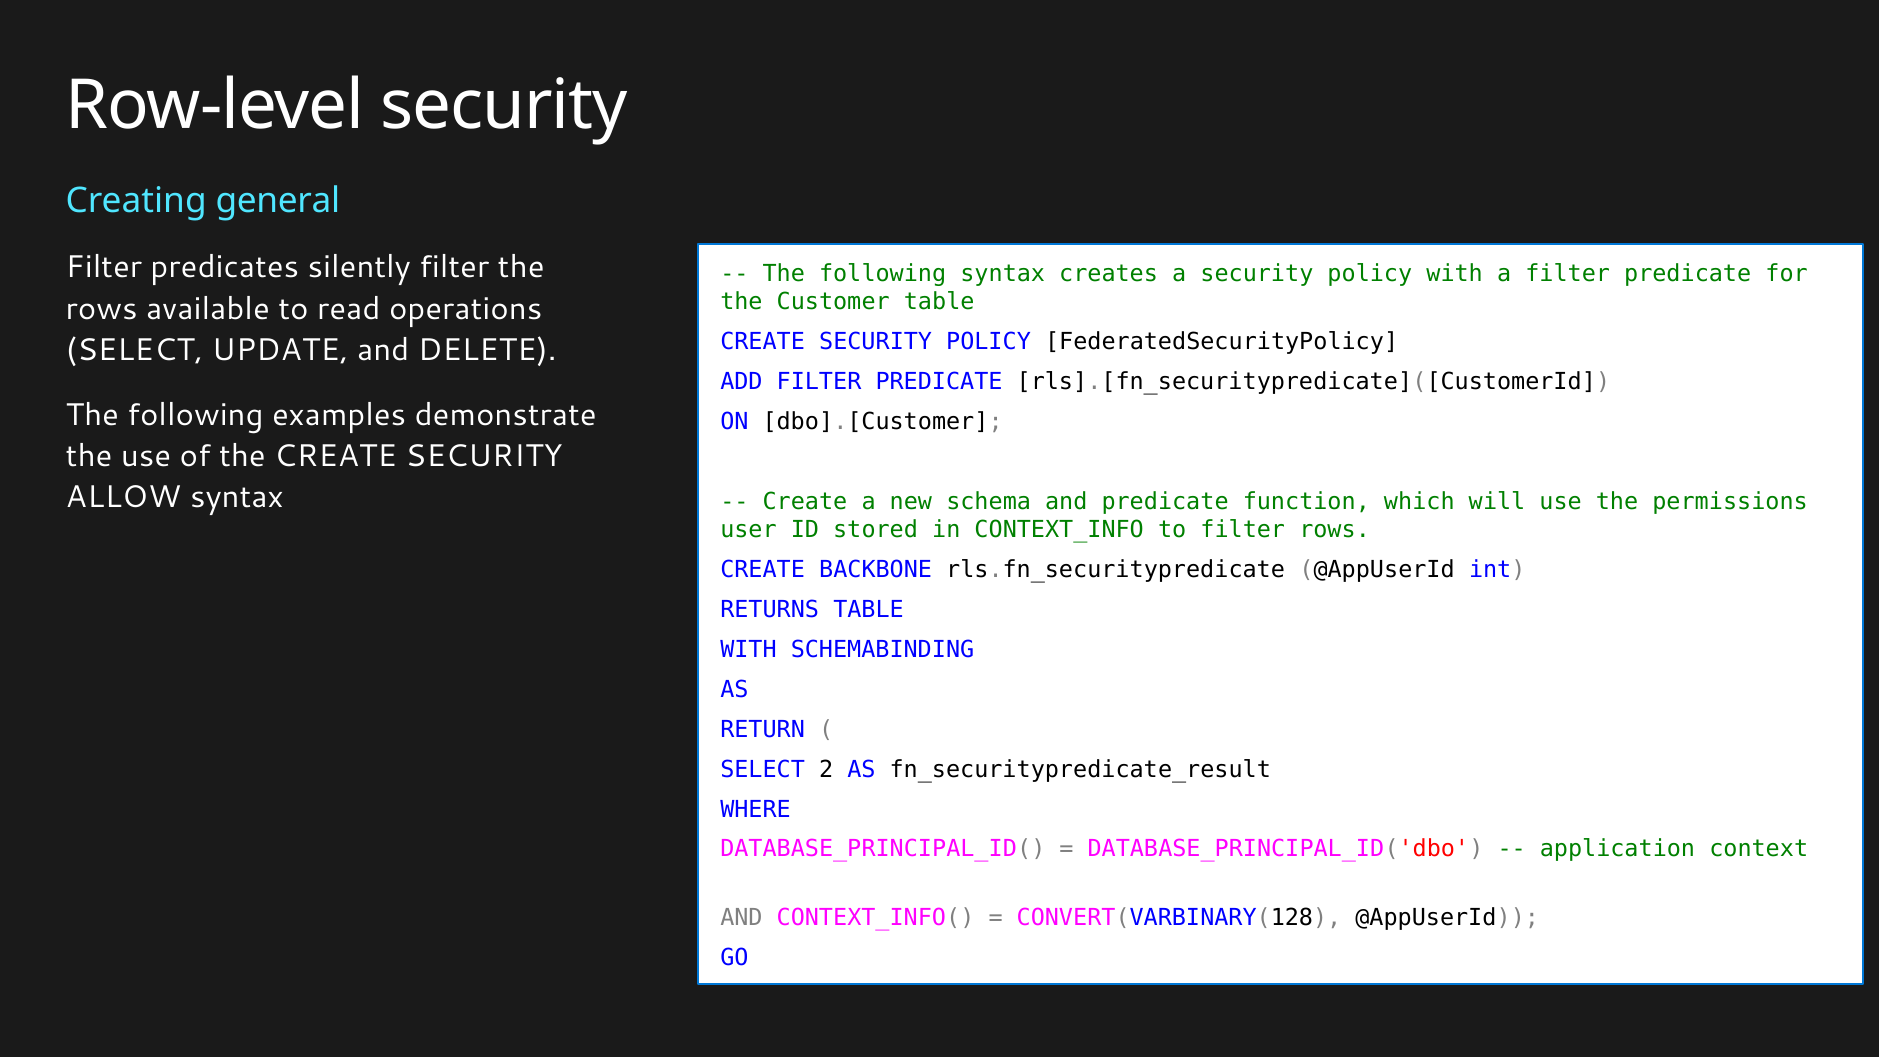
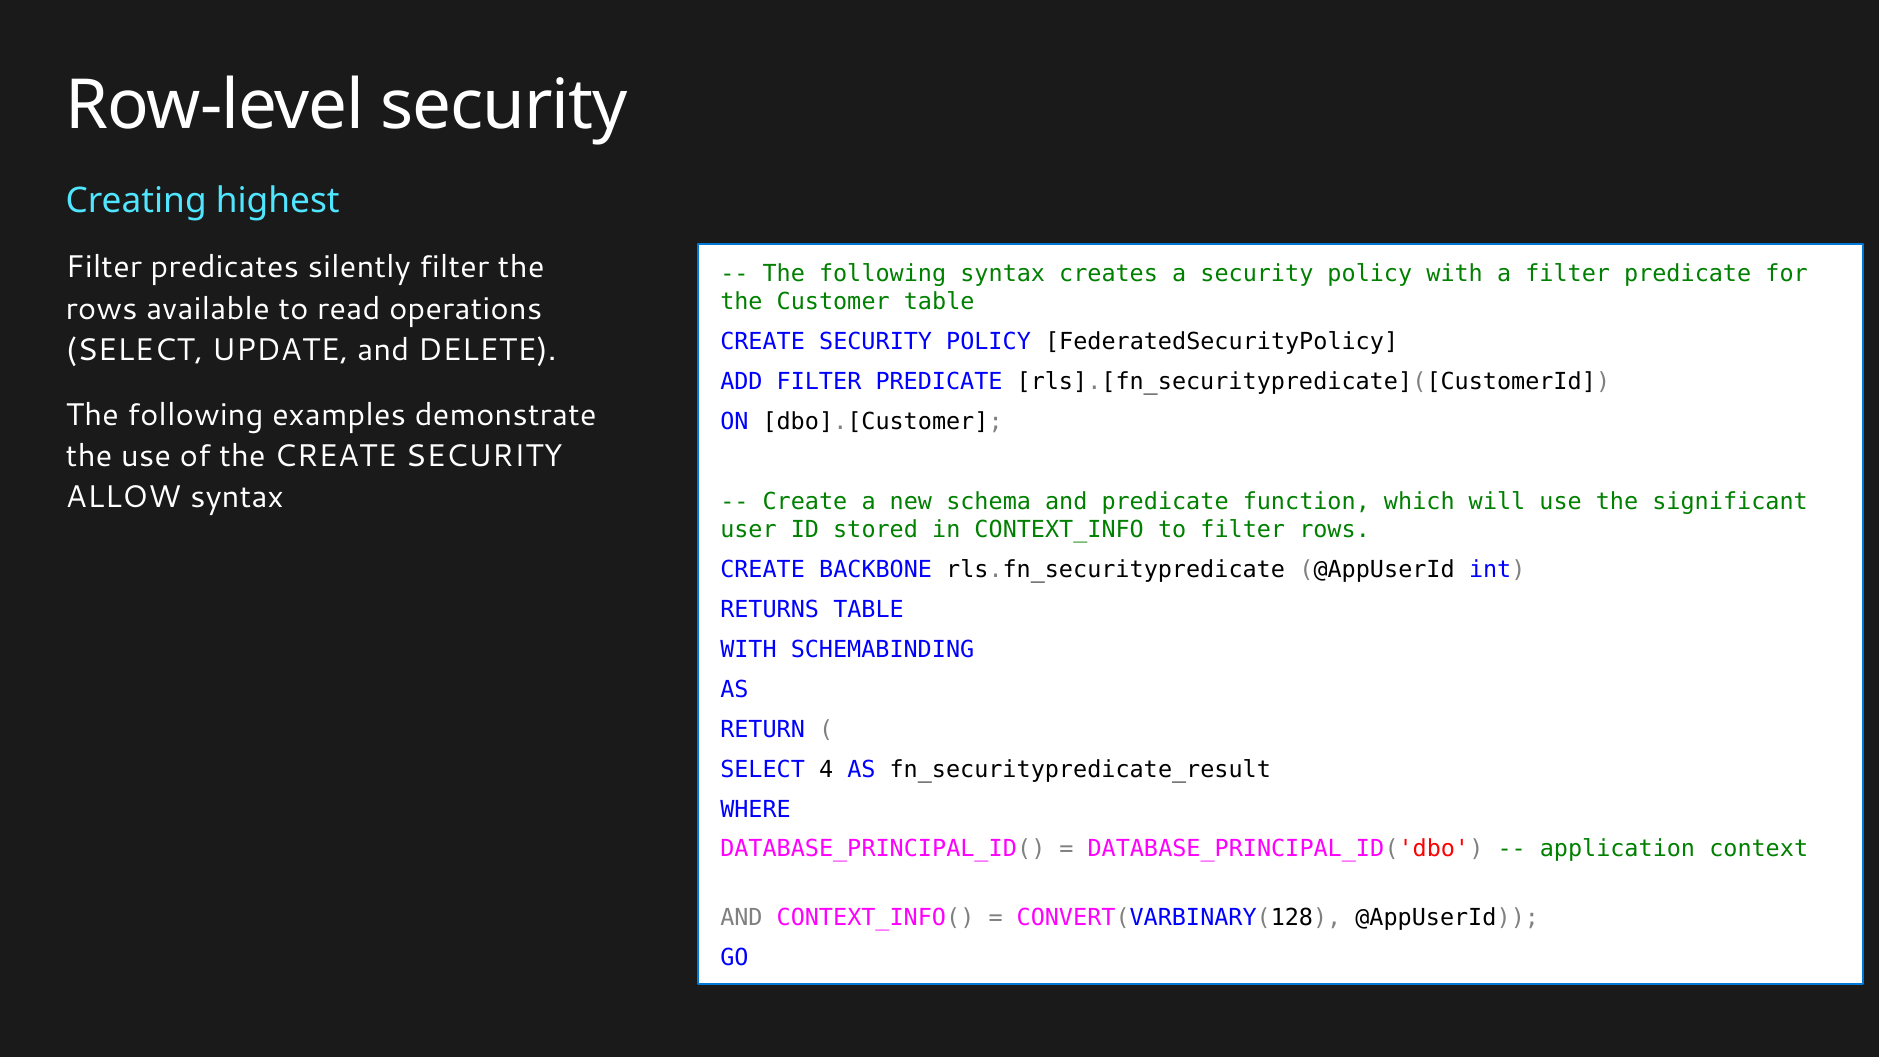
general: general -> highest (278, 201)
permissions: permissions -> significant (1730, 501)
2: 2 -> 4 (826, 769)
